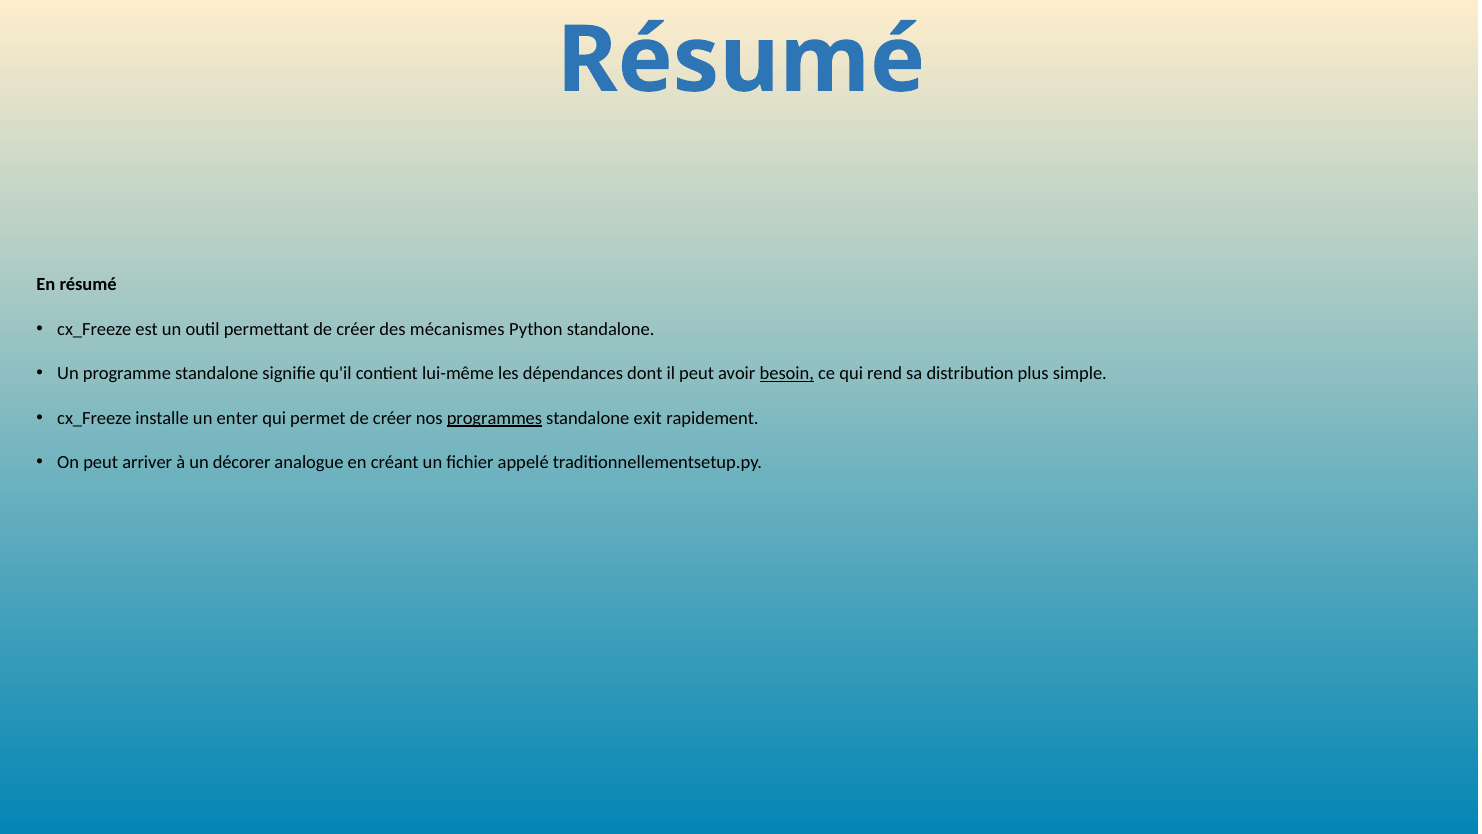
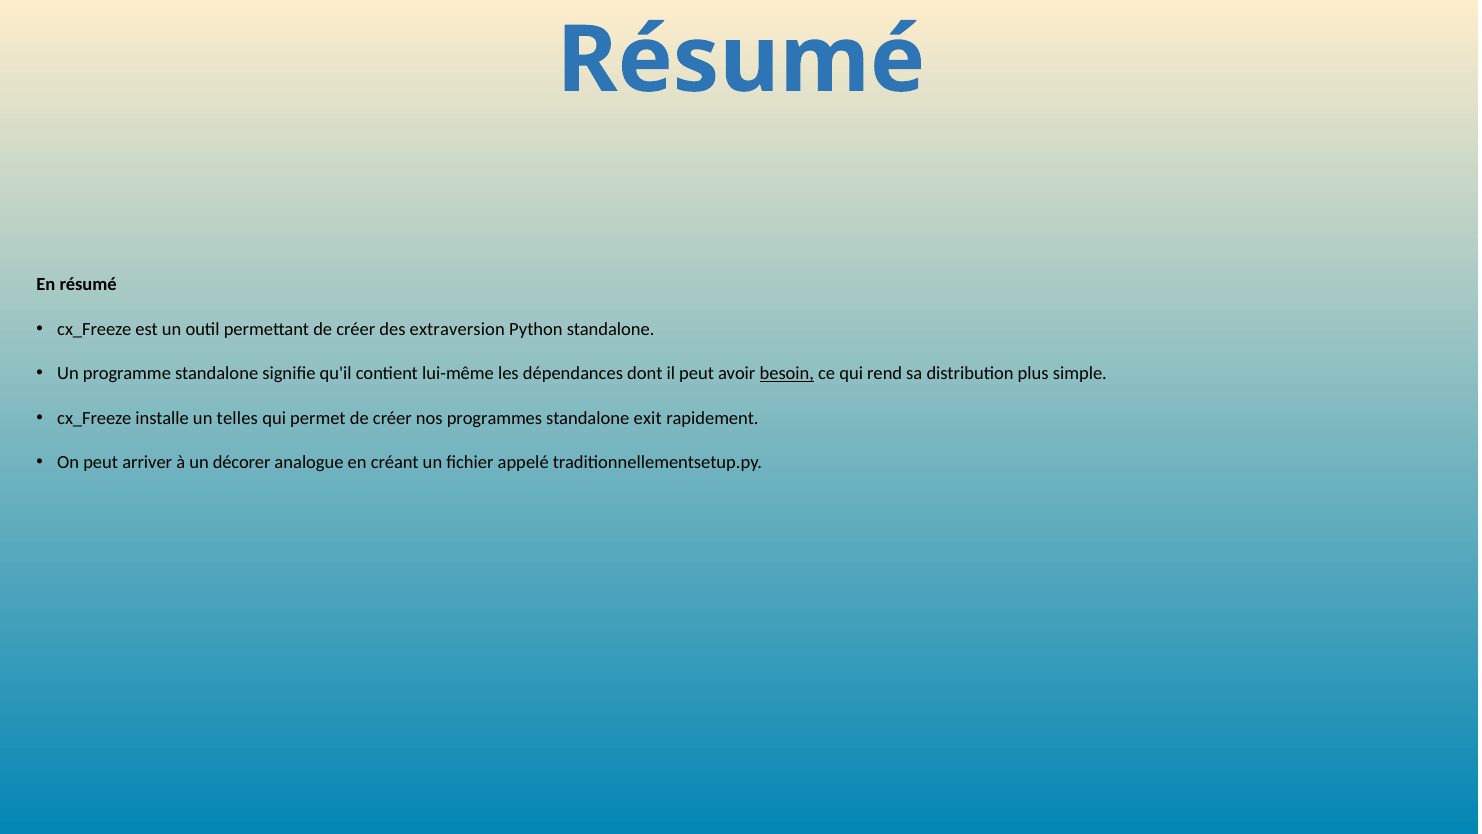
mécanismes: mécanismes -> extraversion (457, 329)
enter: enter -> telles (237, 418)
programmes underline: present -> none (494, 418)
